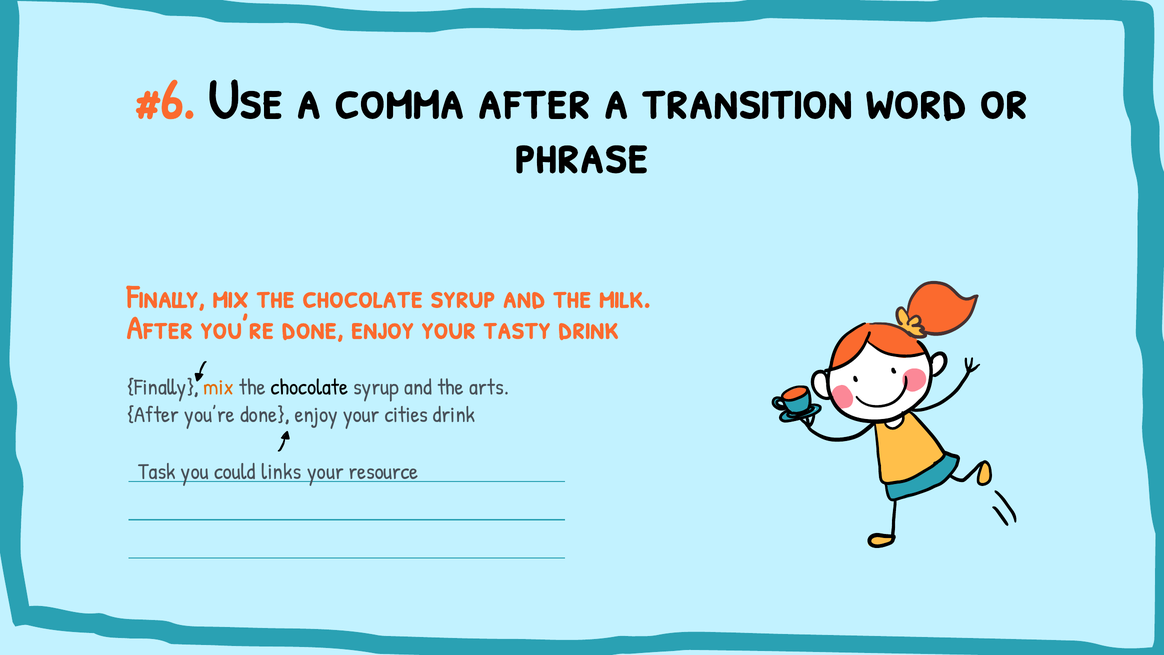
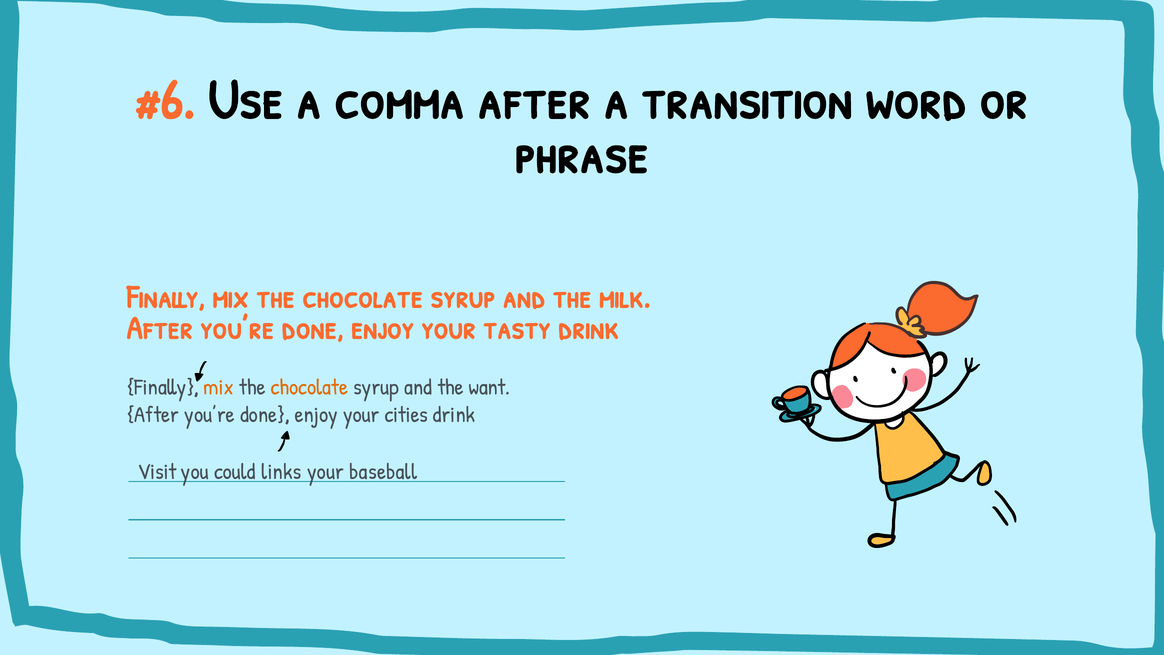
chocolate colour: black -> orange (309, 387)
arts: arts -> want (490, 387)
Task: Task -> Visit (157, 472)
resource: resource -> baseball (383, 472)
